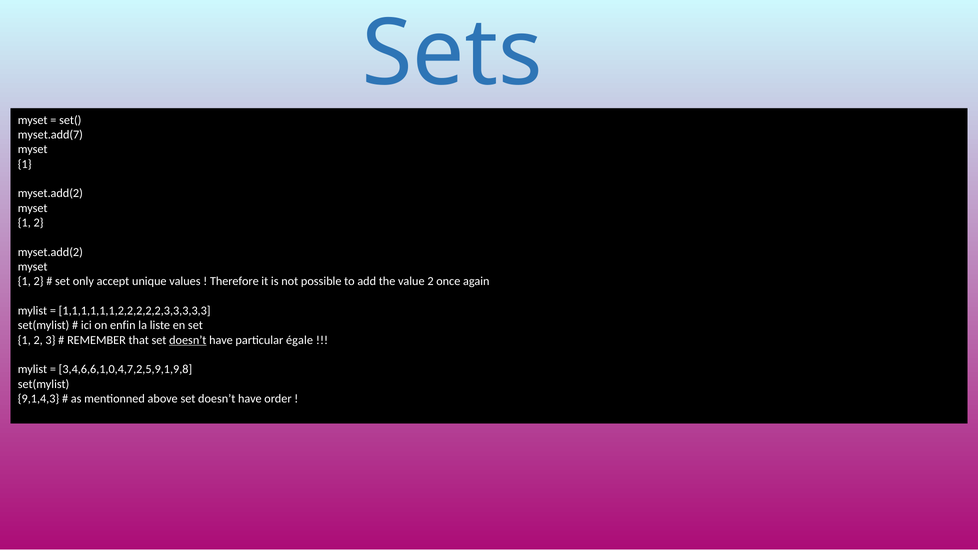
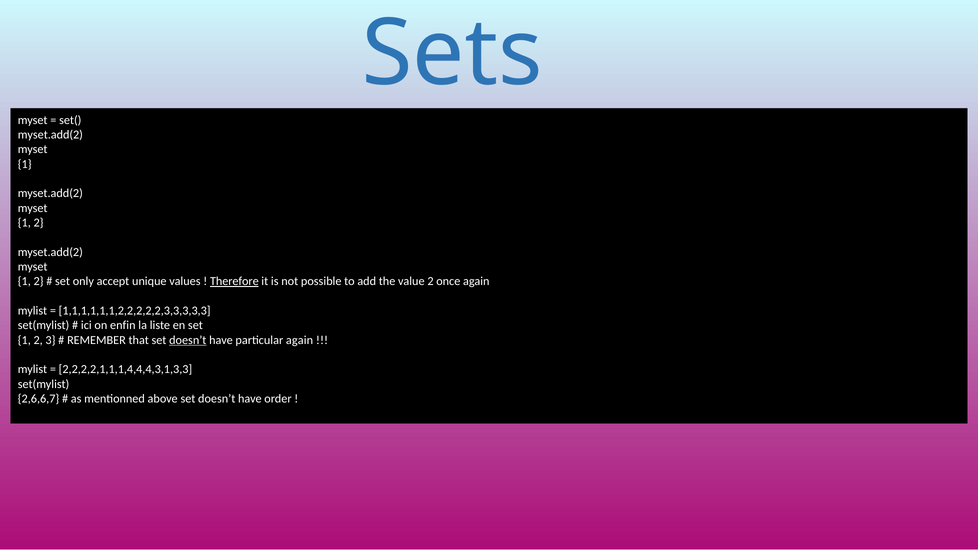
myset.add(7: myset.add(7 -> myset.add(2 (50, 135)
Therefore underline: none -> present (234, 281)
particular égale: égale -> again (300, 340)
3,4,6,6,1,0,4,7,2,5,9,1,9,8: 3,4,6,6,1,0,4,7,2,5,9,1,9,8 -> 2,2,2,2,1,1,1,4,4,4,3,1,3,3 (125, 369)
9,1,4,3: 9,1,4,3 -> 2,6,6,7 (39, 399)
